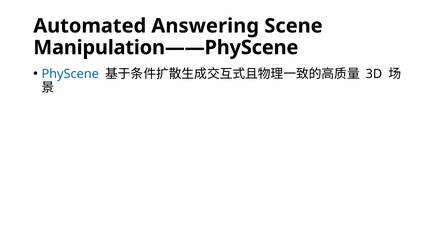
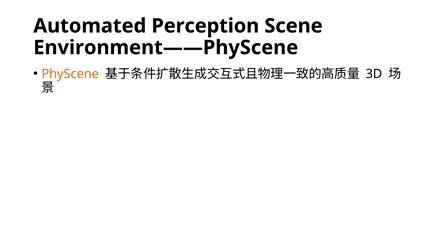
Answering: Answering -> Perception (205, 26)
Manipulation——PhyScene: Manipulation——PhyScene -> Environment——PhyScene (166, 48)
PhyScene colour: blue -> orange (70, 74)
